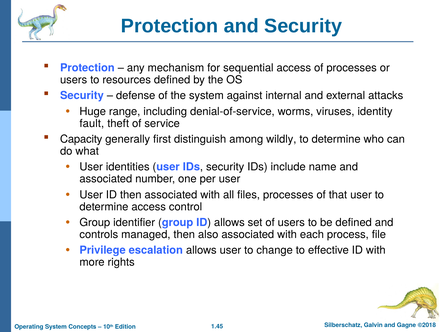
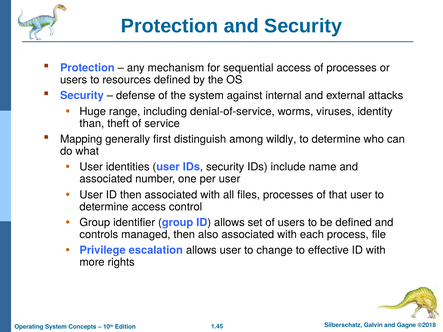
fault: fault -> than (92, 123)
Capacity: Capacity -> Mapping (81, 139)
